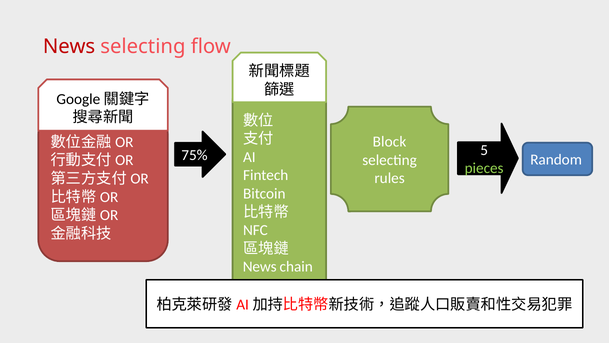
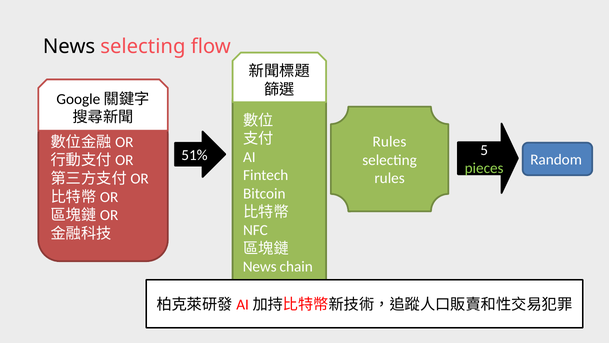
News colour: red -> black (69, 47)
Block: Block -> Rules (389, 142)
75%: 75% -> 51% (194, 155)
